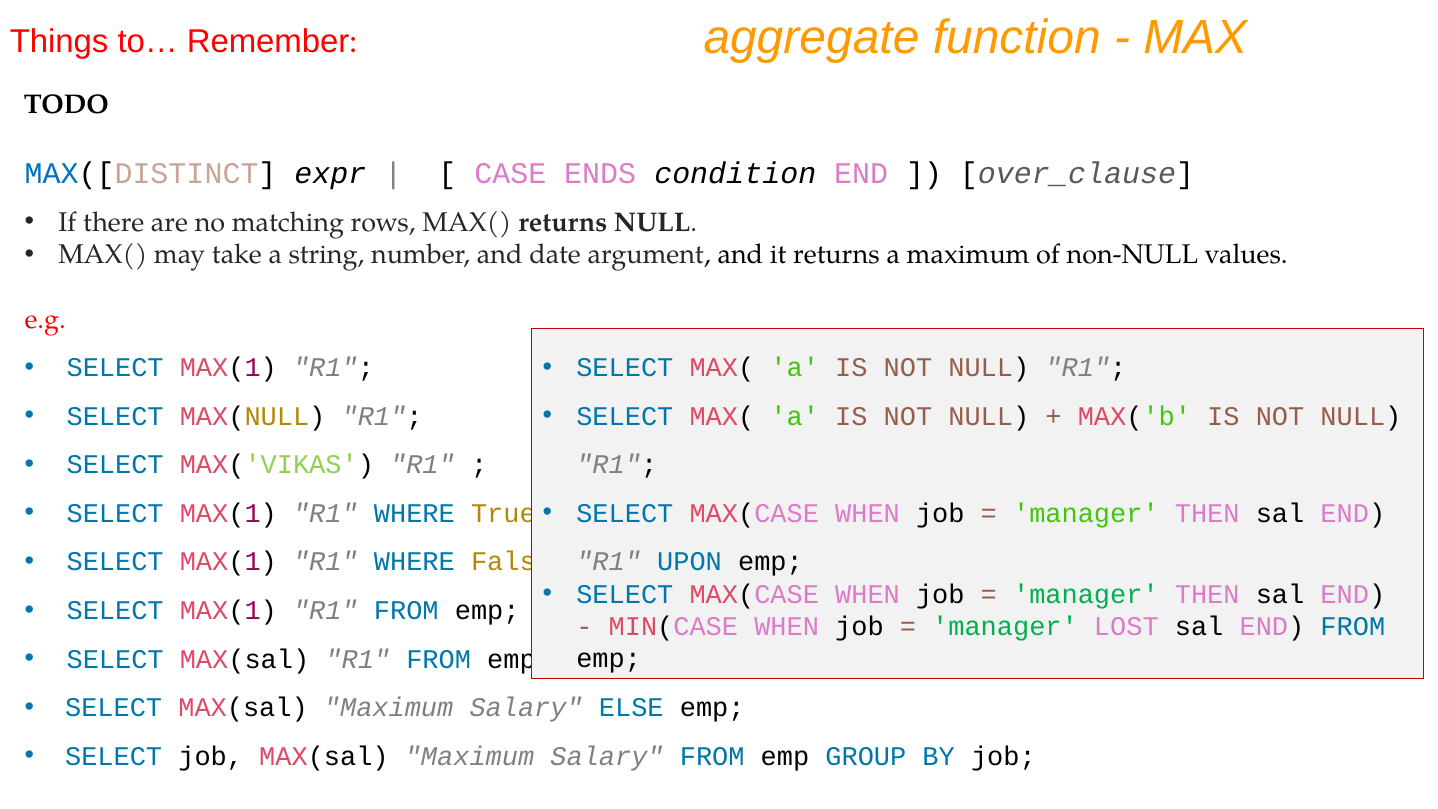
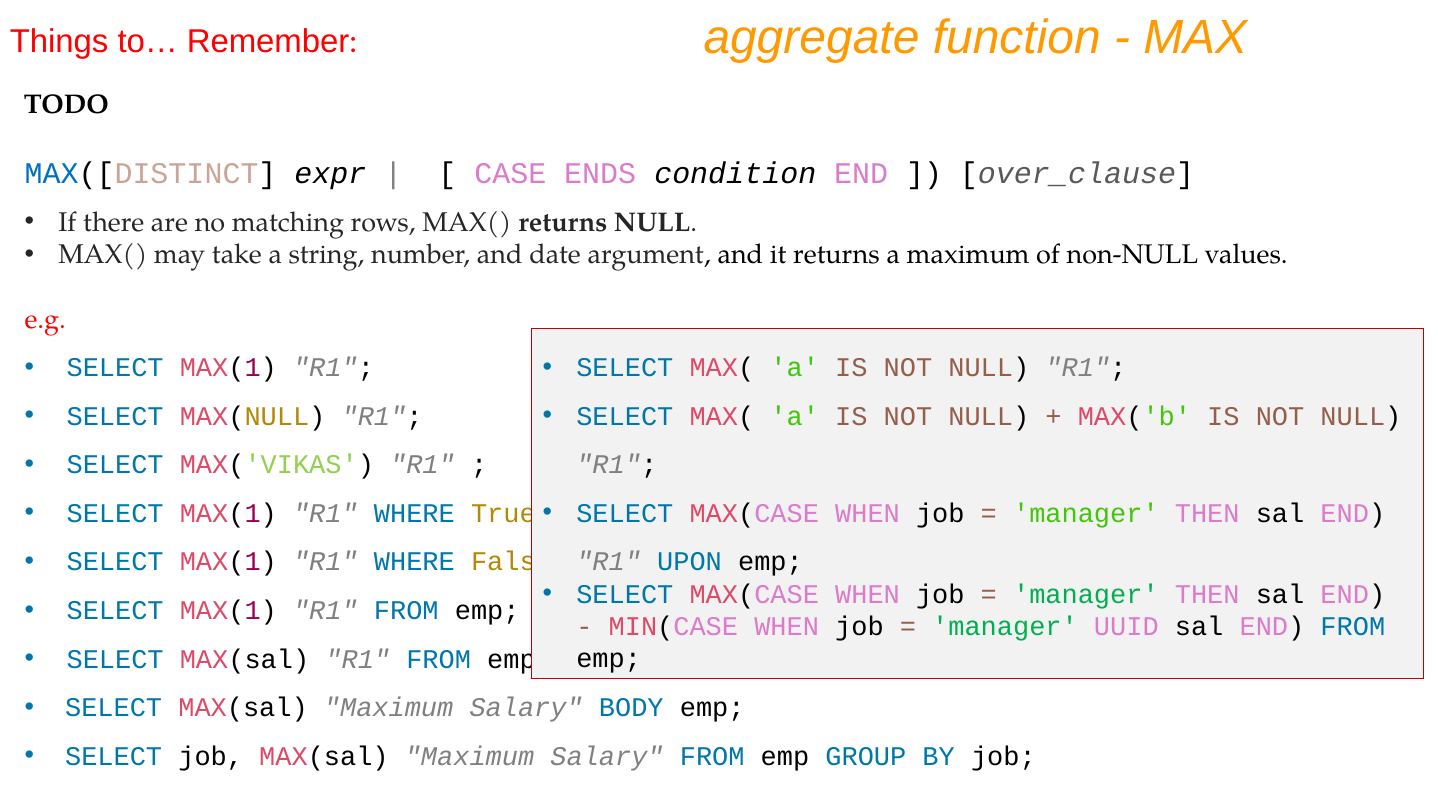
LOST: LOST -> UUID (1126, 626)
ELSE: ELSE -> BODY (631, 708)
